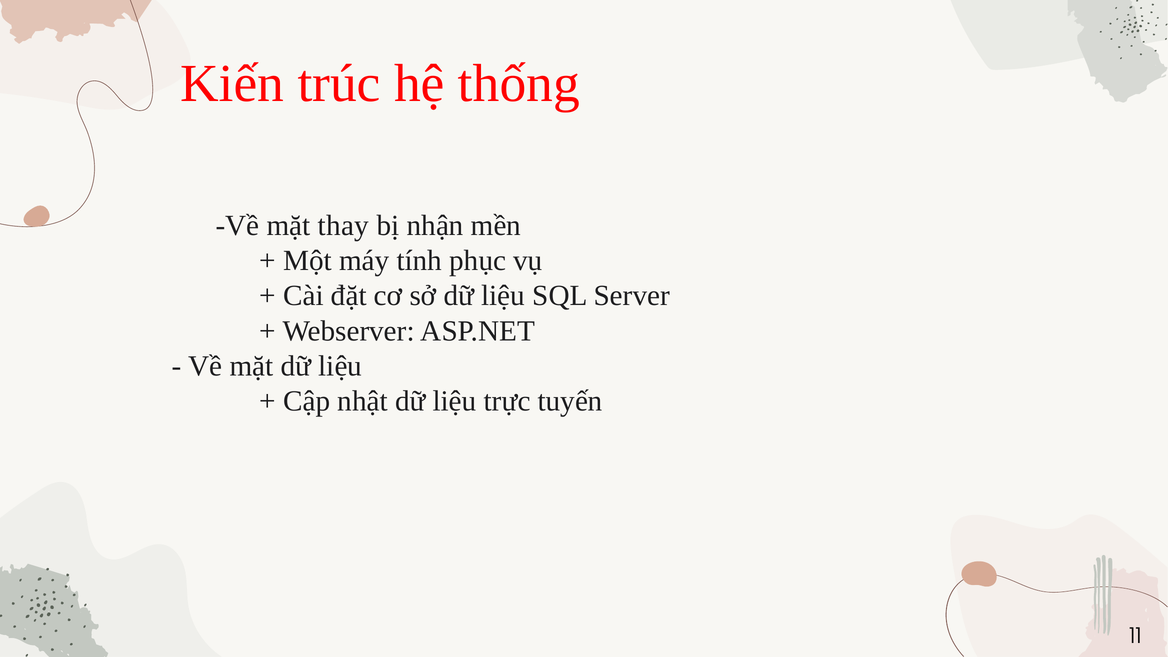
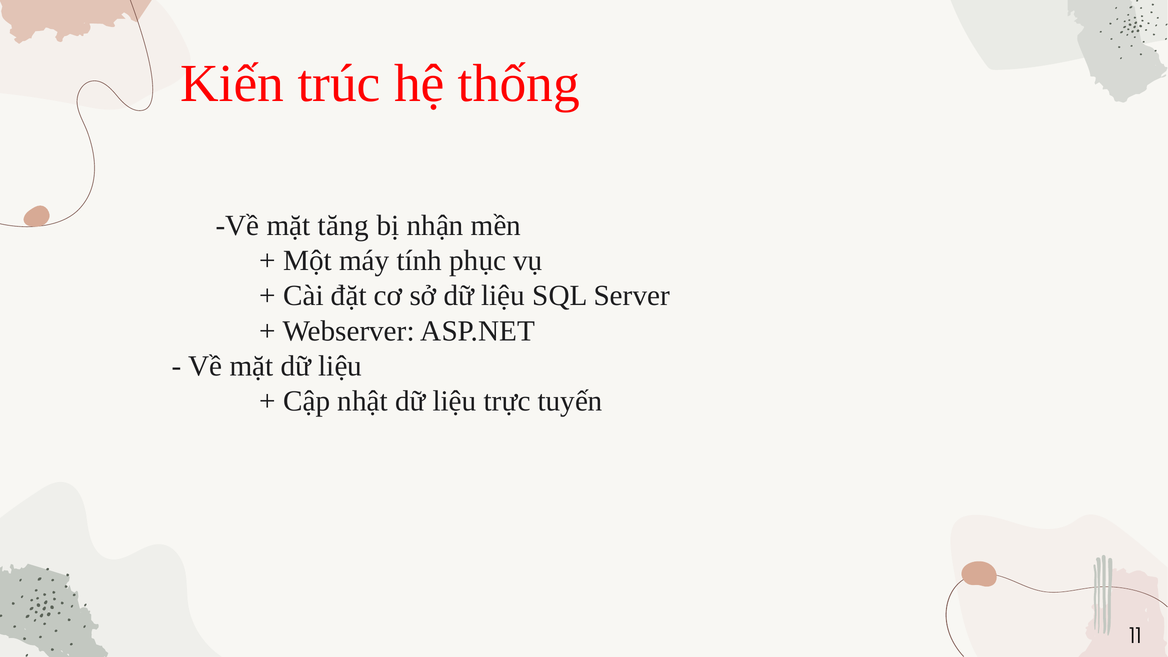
thay: thay -> tăng (343, 226)
